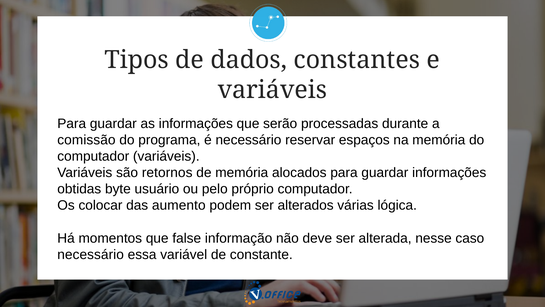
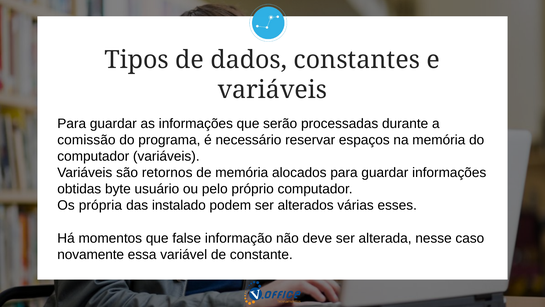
colocar: colocar -> própria (100, 205)
aumento: aumento -> instalado (179, 205)
lógica: lógica -> esses (397, 205)
necessário: necessário -> novamente (91, 254)
